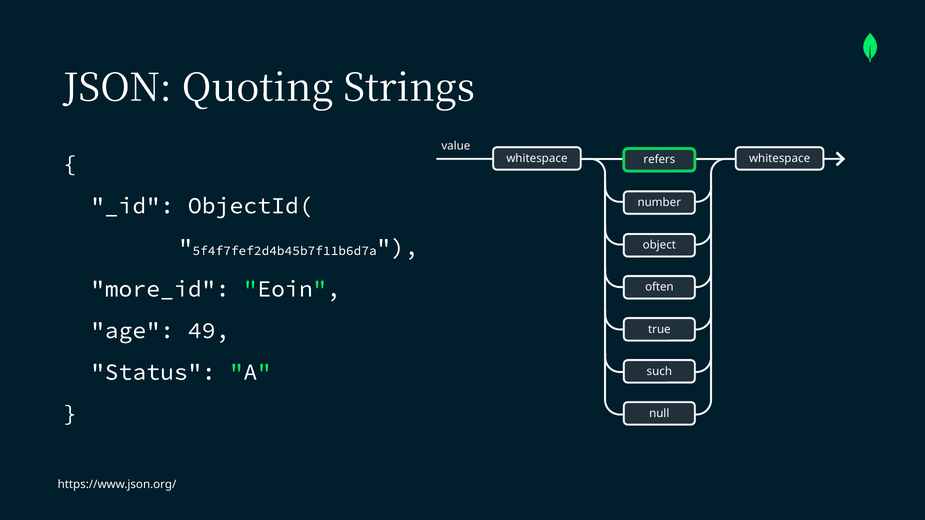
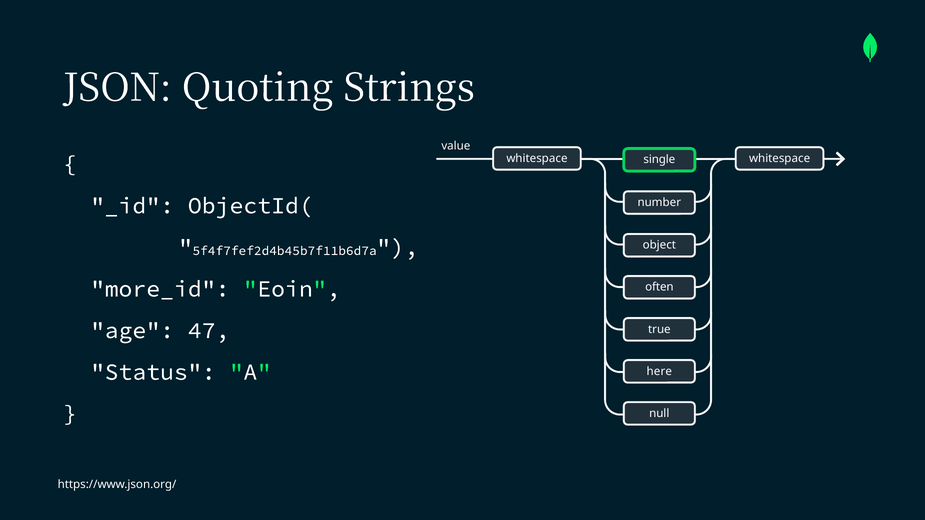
refers: refers -> single (659, 160)
49: 49 -> 47 (209, 331)
such: such -> here (659, 371)
